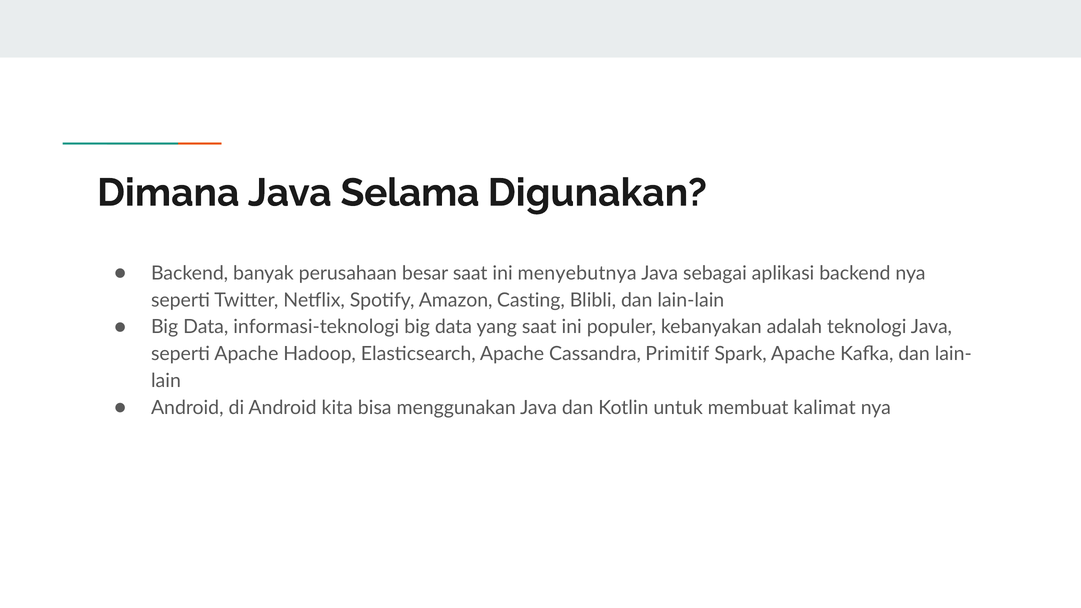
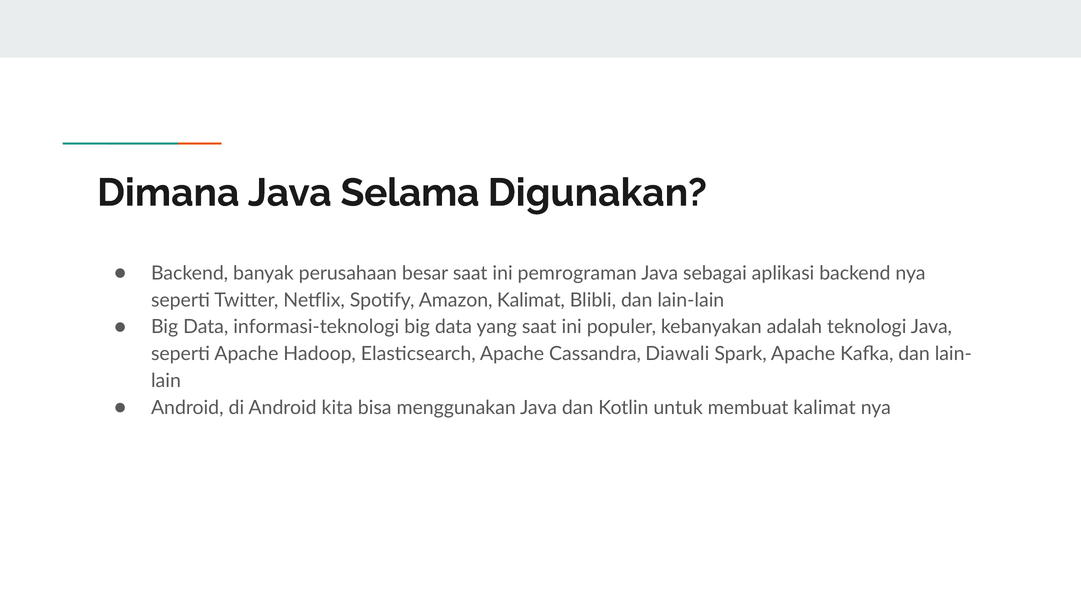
menyebutnya: menyebutnya -> pemrograman (577, 273)
Amazon Casting: Casting -> Kalimat (531, 300)
Primitif: Primitif -> Diawali (677, 354)
